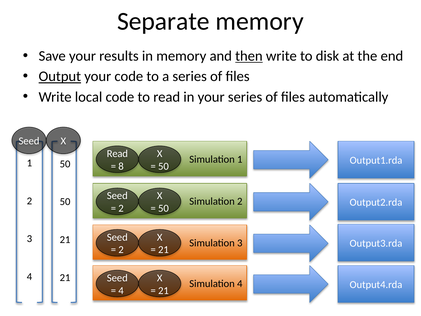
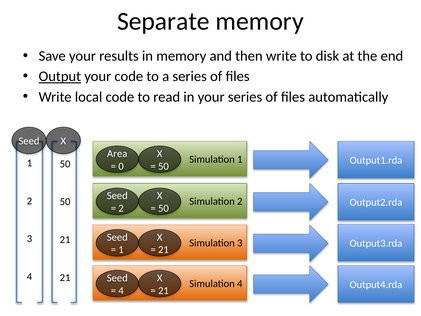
then underline: present -> none (249, 56)
Read: Read -> Area (117, 154)
8: 8 -> 0 (121, 166)
2: 2 -> 1 (121, 250)
